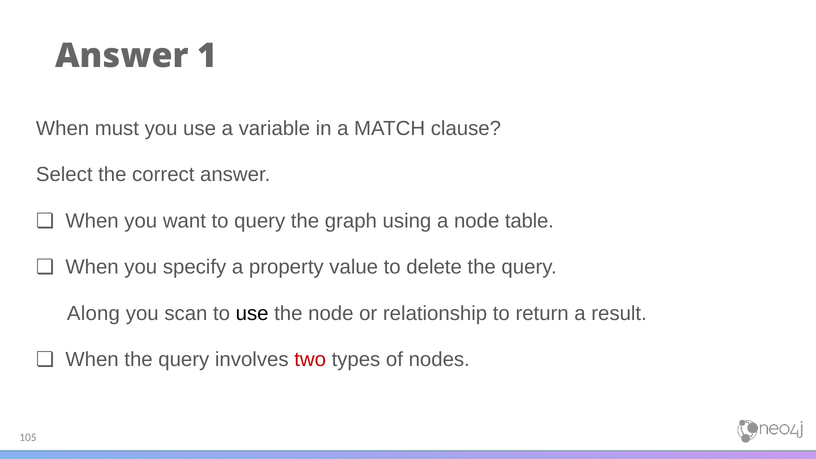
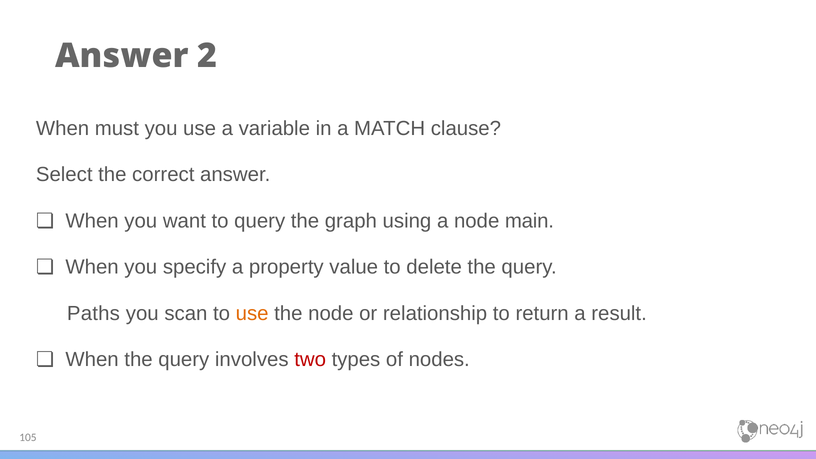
1: 1 -> 2 (207, 56)
table: table -> main (529, 221)
Along: Along -> Paths (93, 313)
use colour: black -> orange (252, 313)
